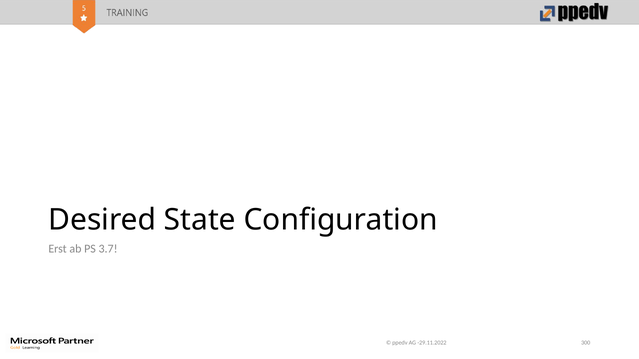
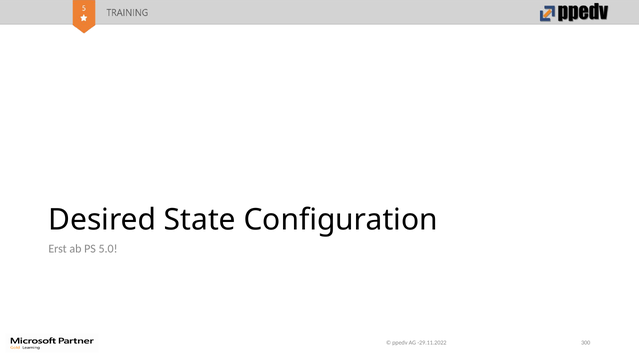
3.7: 3.7 -> 5.0 (108, 249)
